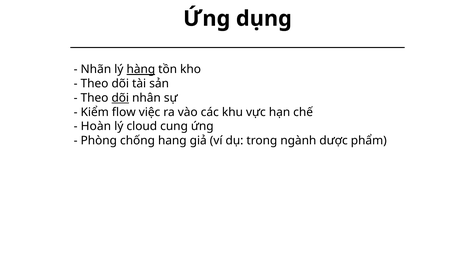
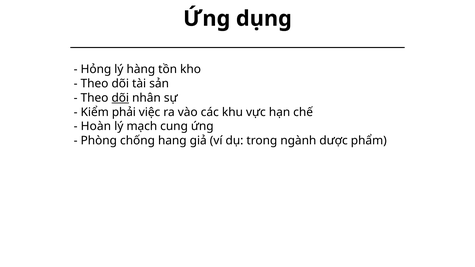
Nhãn: Nhãn -> Hỏng (96, 69)
hàng underline: present -> none (141, 69)
flow: flow -> phải (124, 112)
cloud: cloud -> mạch (142, 126)
